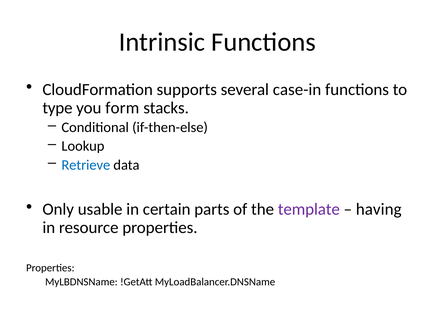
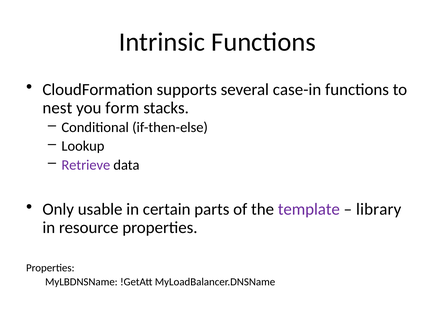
type: type -> nest (57, 108)
Retrieve colour: blue -> purple (86, 165)
having: having -> library (379, 210)
